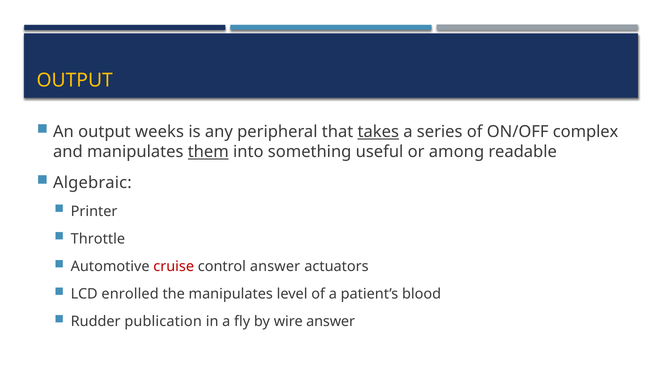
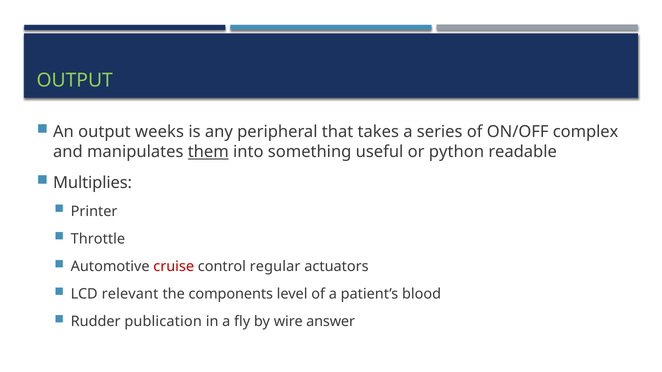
OUTPUT colour: yellow -> light green (75, 80)
takes underline: present -> none (378, 132)
among: among -> python (456, 152)
Algebraic: Algebraic -> Multiplies (93, 183)
control answer: answer -> regular (275, 267)
enrolled: enrolled -> relevant (130, 294)
the manipulates: manipulates -> components (231, 294)
